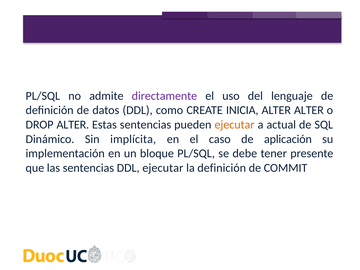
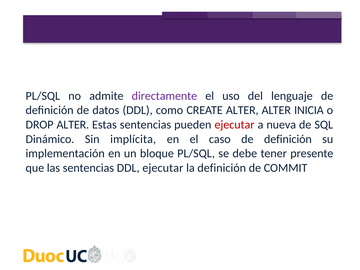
CREATE INICIA: INICIA -> ALTER (242, 110)
ALTER ALTER: ALTER -> INICIA (309, 110)
ejecutar colour: orange -> red (235, 125)
actual: actual -> nueva (281, 125)
caso de aplicación: aplicación -> definición (288, 139)
